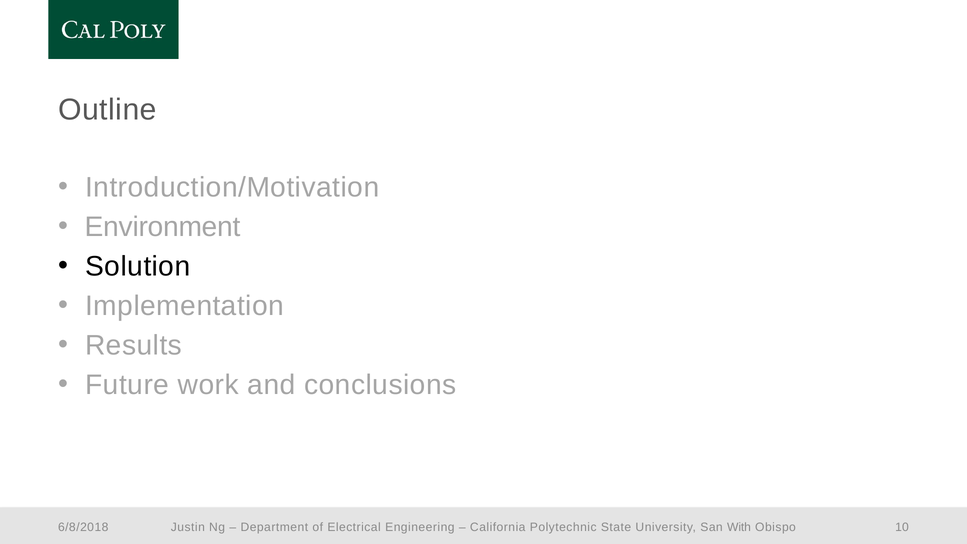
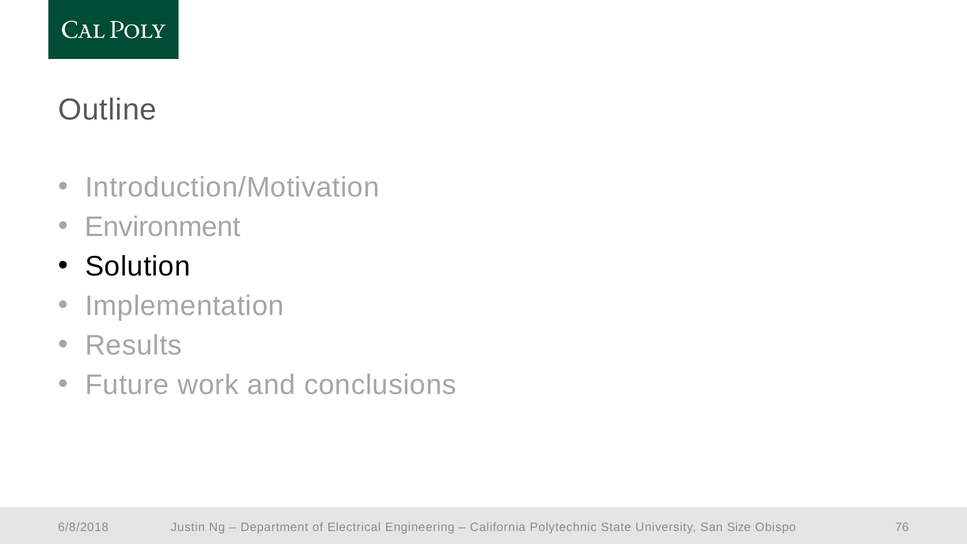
With: With -> Size (739, 527)
10: 10 -> 76 (902, 527)
